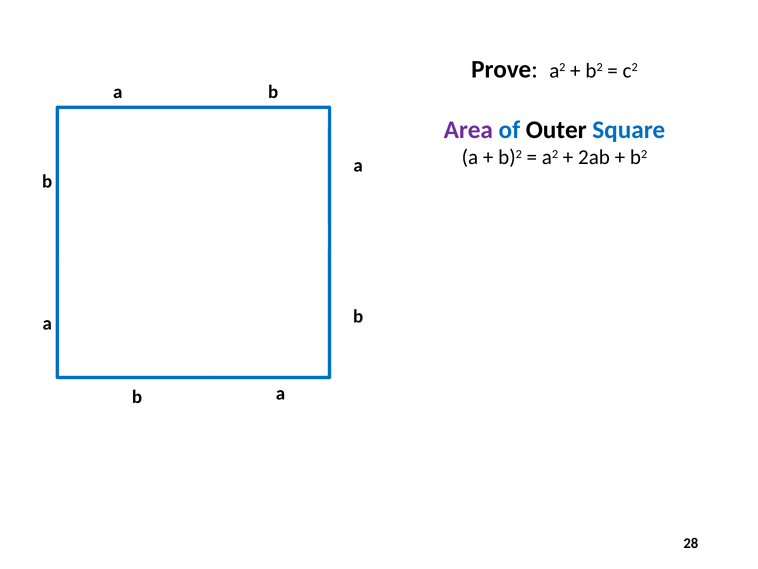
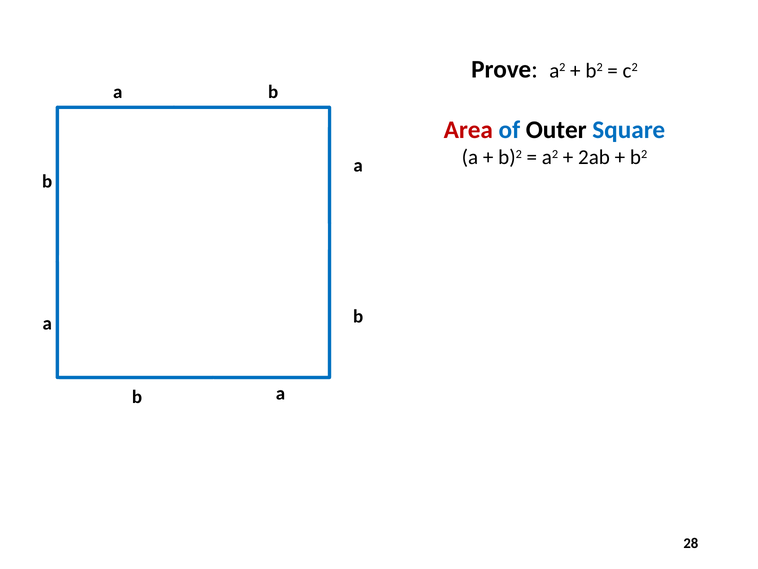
Area colour: purple -> red (468, 130)
